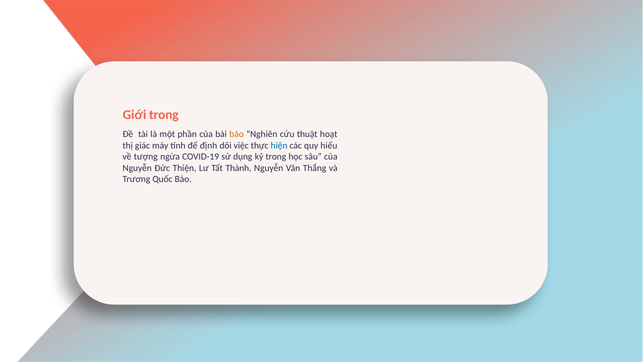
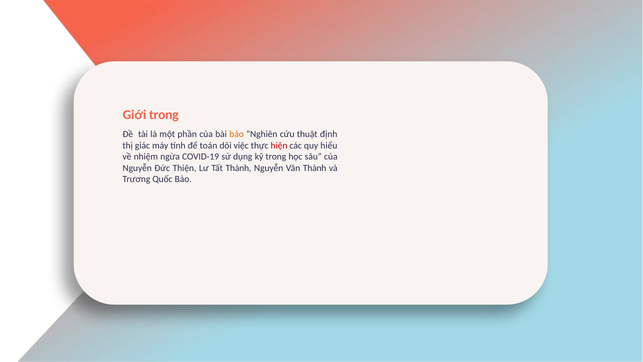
hoạt: hoạt -> định (329, 134)
định: định -> toán (209, 145)
hiện colour: blue -> red (279, 145)
tượng: tượng -> nhiệm (146, 157)
Văn Thắng: Thắng -> Thành (315, 168)
